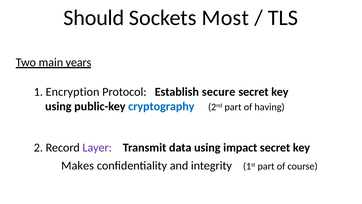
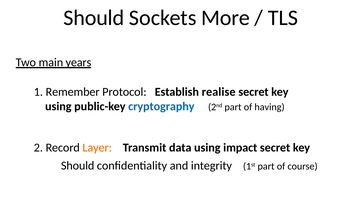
Most: Most -> More (226, 18)
Encryption: Encryption -> Remember (73, 92)
secure: secure -> realise (219, 92)
Layer colour: purple -> orange (97, 147)
Makes: Makes -> Should (78, 165)
